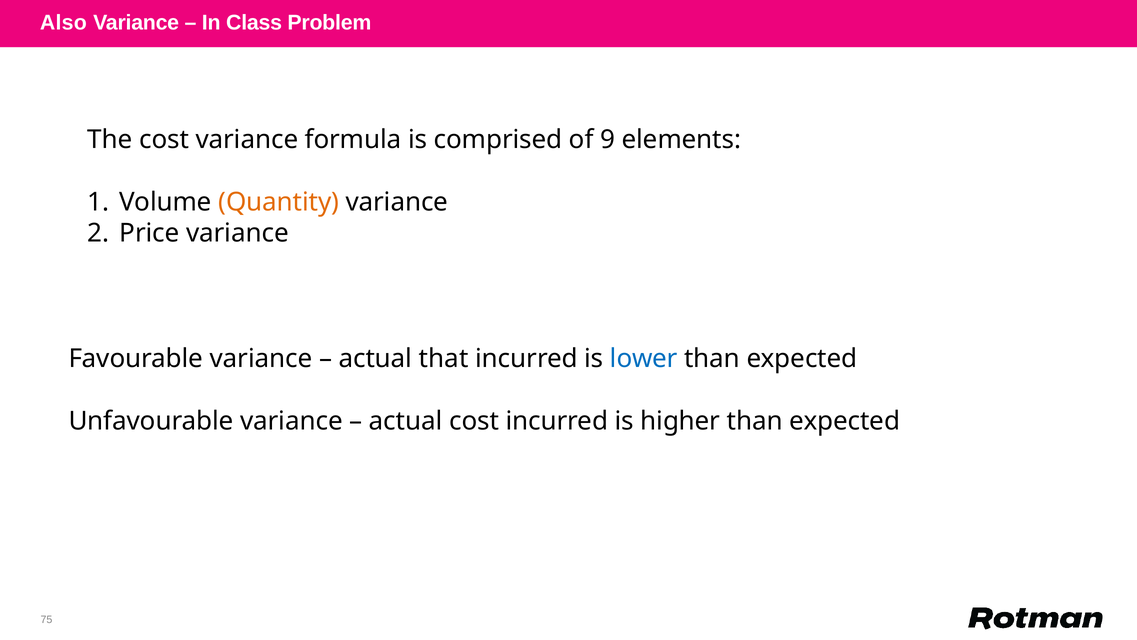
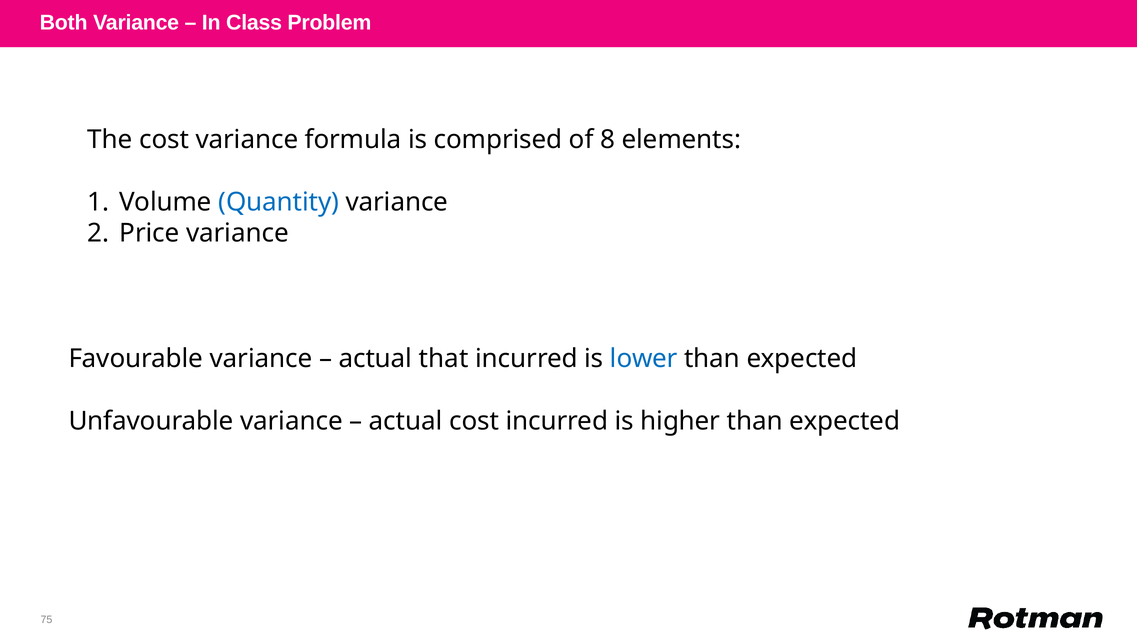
Also: Also -> Both (64, 23)
9: 9 -> 8 (608, 139)
Quantity colour: orange -> blue (279, 202)
